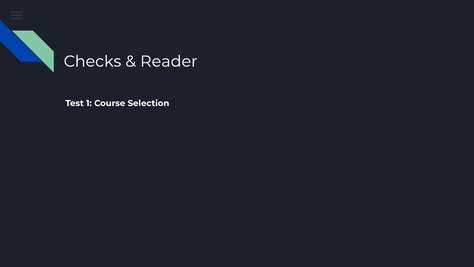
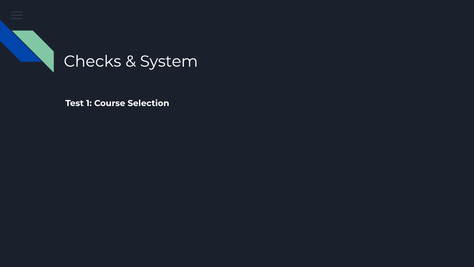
Reader: Reader -> System (169, 61)
